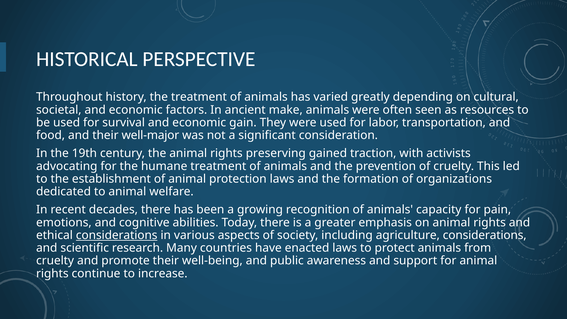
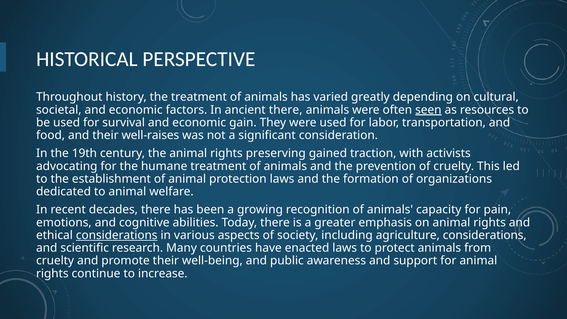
ancient make: make -> there (286, 110)
seen underline: none -> present (428, 110)
well-major: well-major -> well-raises (150, 135)
